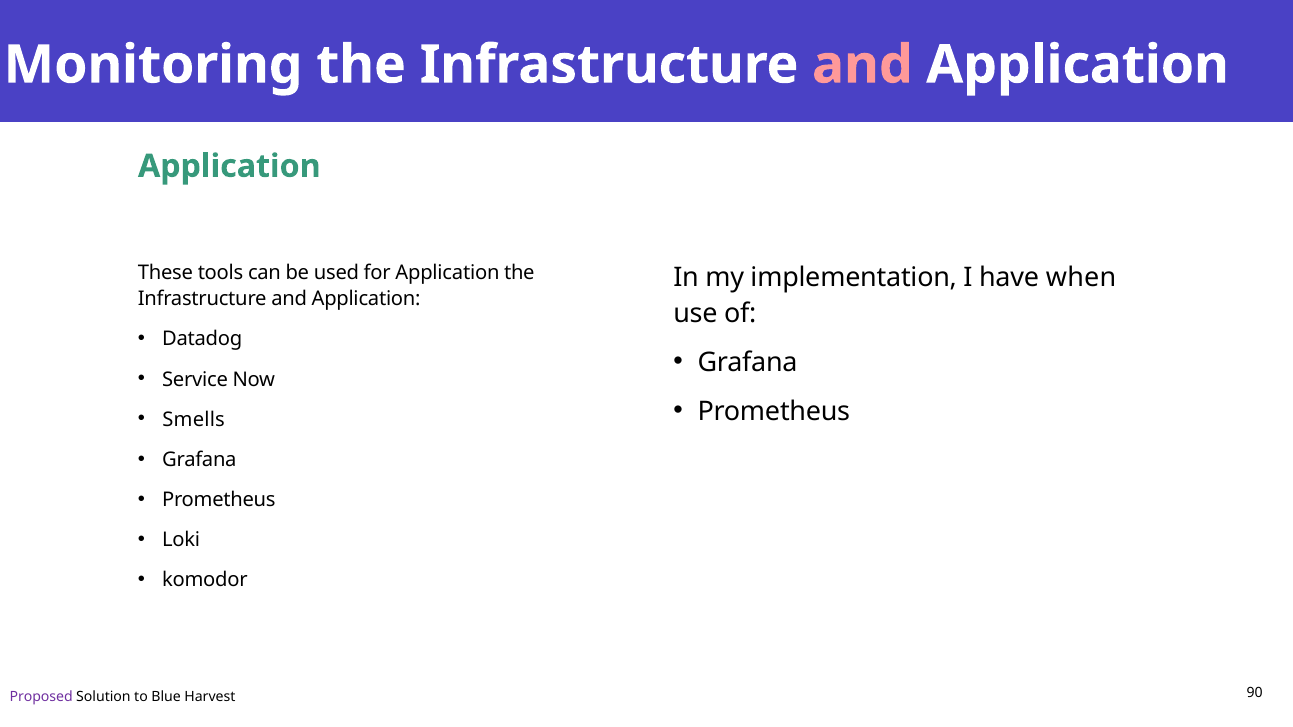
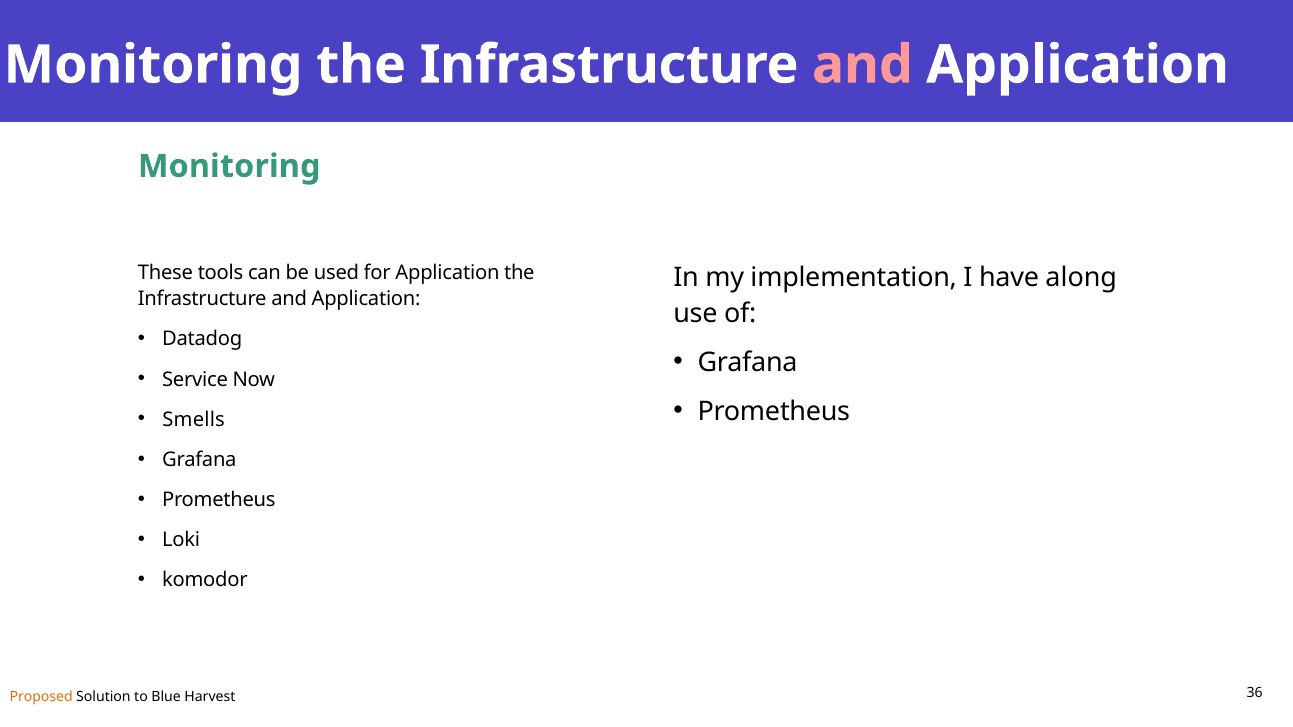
Application: Application -> Monitoring (229, 166)
when: when -> along (1081, 278)
Proposed colour: purple -> orange (41, 697)
90: 90 -> 36 (1255, 693)
